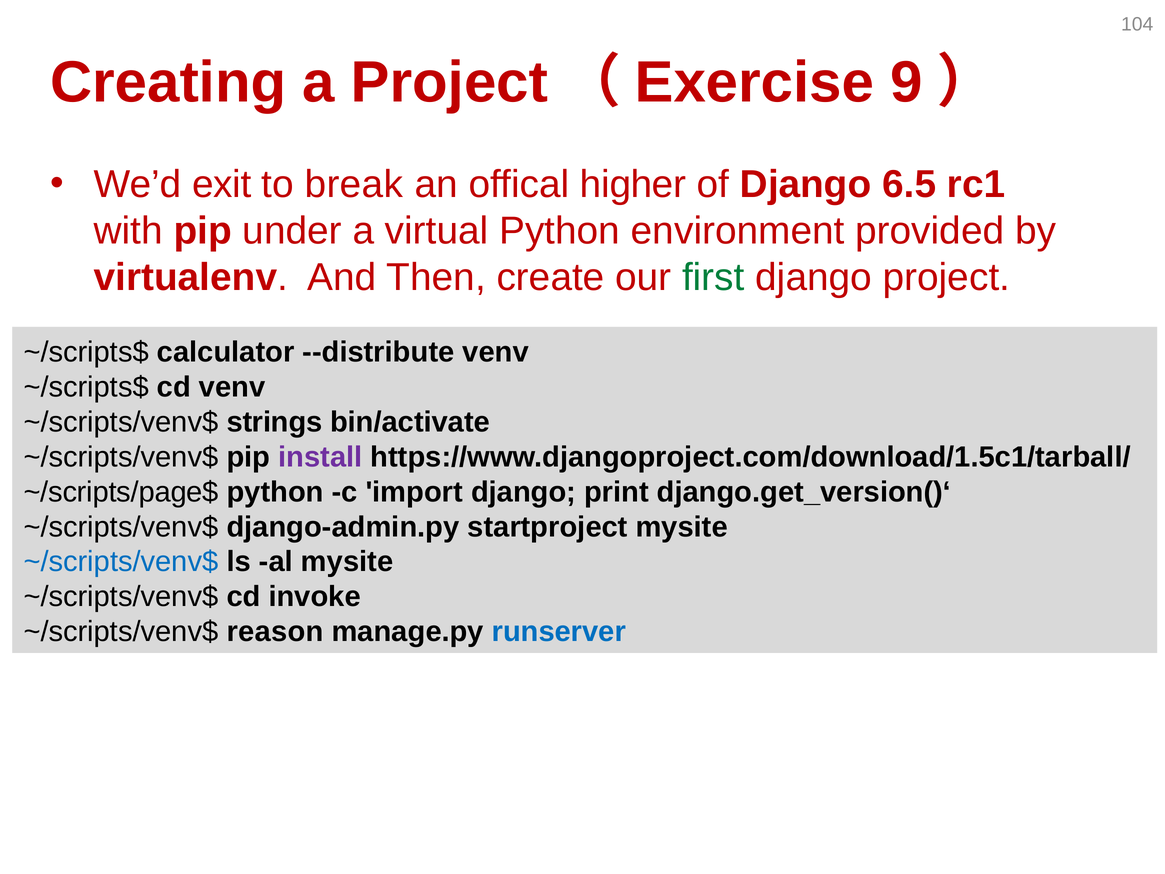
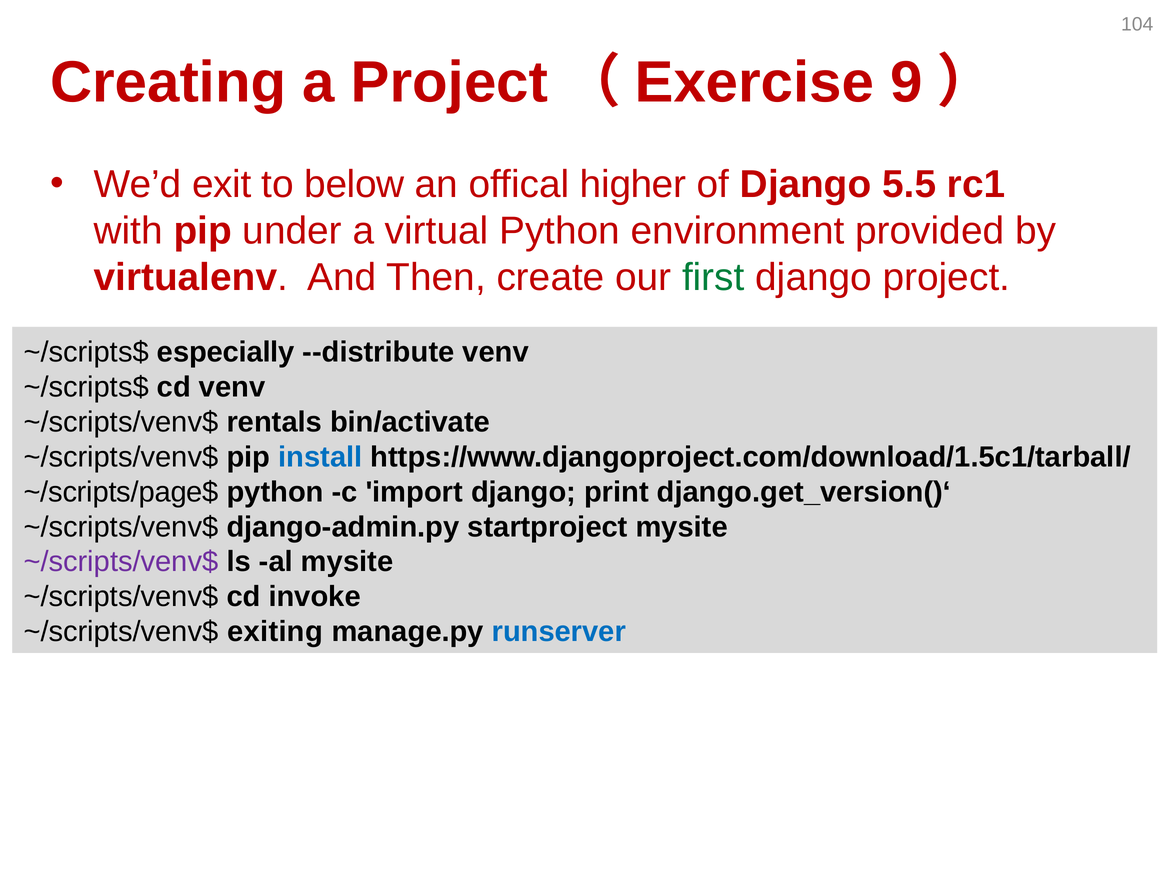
break: break -> below (354, 184)
6.5: 6.5 -> 5.5 (909, 184)
calculator: calculator -> especially (226, 352)
strings: strings -> rentals (274, 422)
install colour: purple -> blue (320, 457)
~/scripts/venv$ colour: blue -> purple (121, 562)
reason: reason -> exiting (275, 632)
